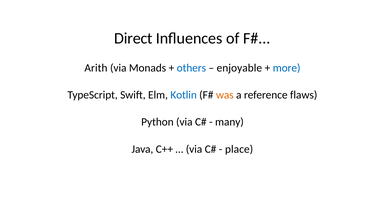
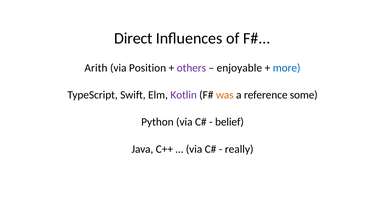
Monads: Monads -> Position (148, 68)
others colour: blue -> purple (191, 68)
Kotlin colour: blue -> purple (184, 95)
flaws: flaws -> some (304, 95)
many: many -> belief (229, 122)
place: place -> really (239, 149)
